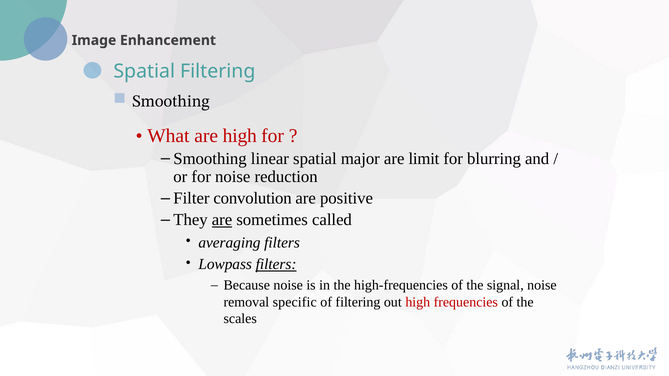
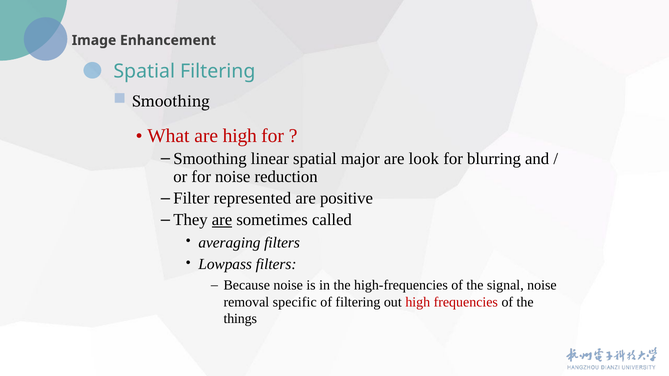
limit: limit -> look (424, 159)
convolution: convolution -> represented (252, 198)
filters underline: present -> none (276, 265)
scales: scales -> things (240, 319)
